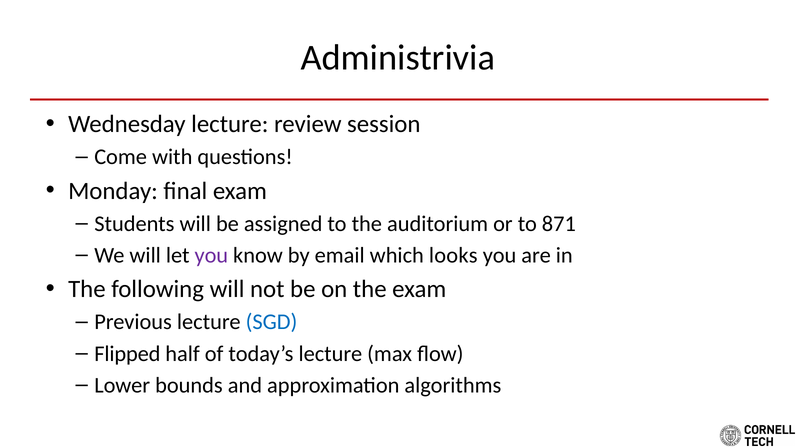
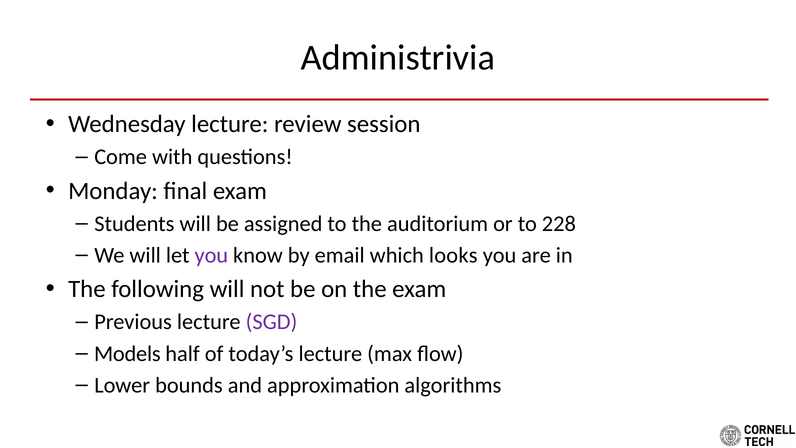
871: 871 -> 228 (559, 224)
SGD colour: blue -> purple (272, 322)
Flipped: Flipped -> Models (127, 353)
